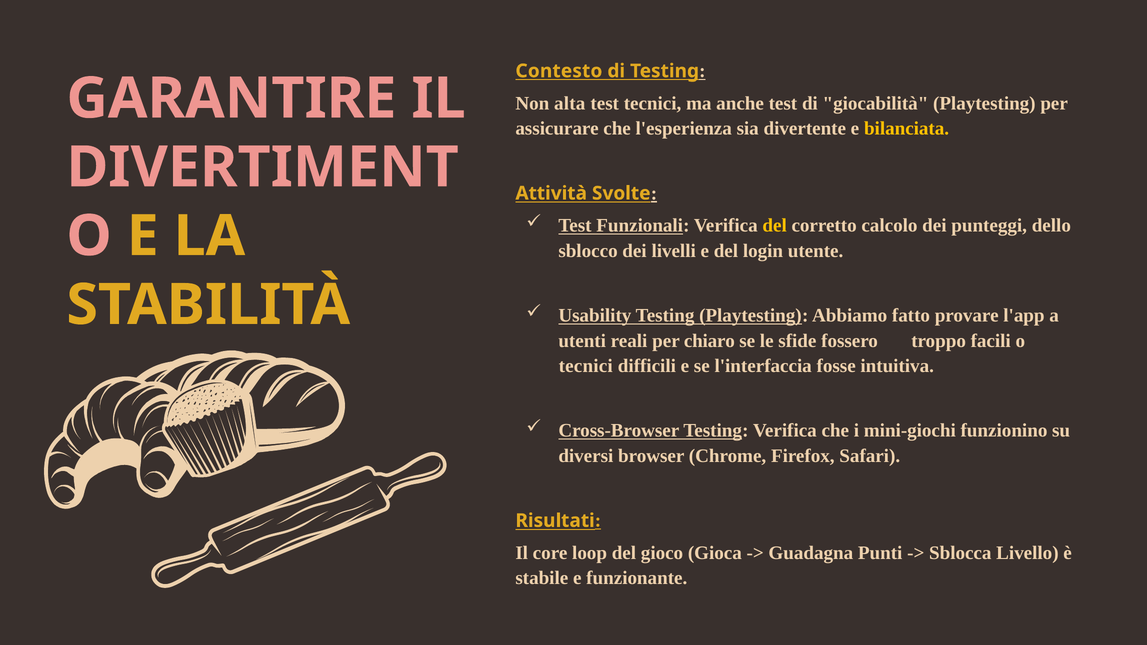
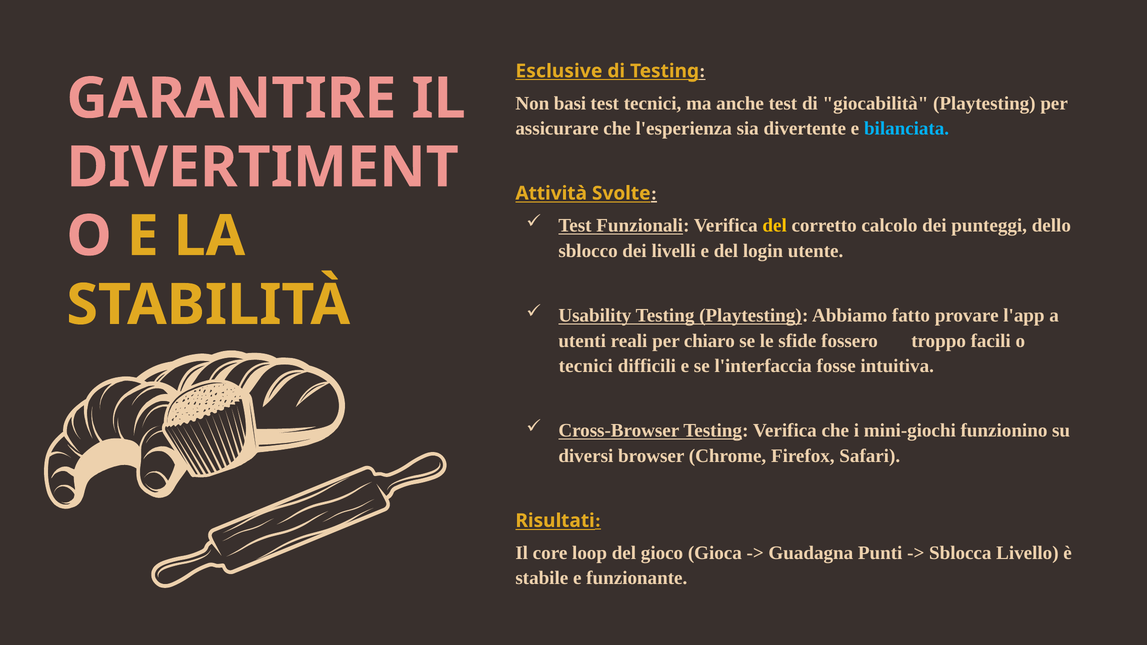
Contesto: Contesto -> Esclusive (559, 71)
alta: alta -> basi (570, 103)
bilanciata colour: yellow -> light blue (907, 129)
